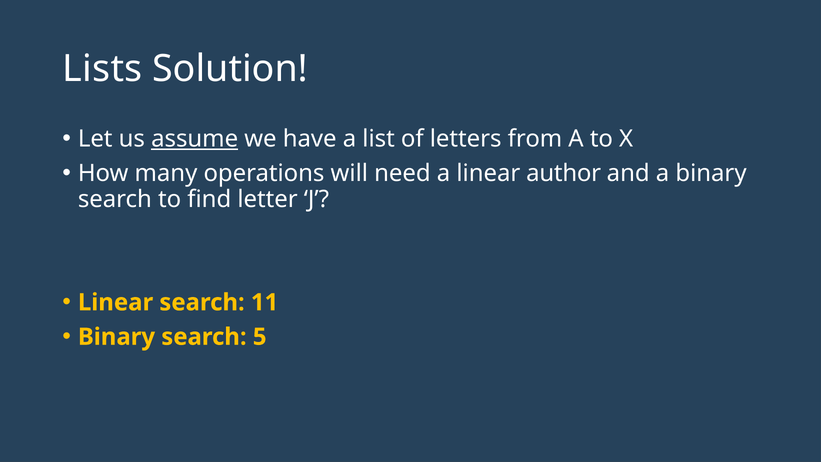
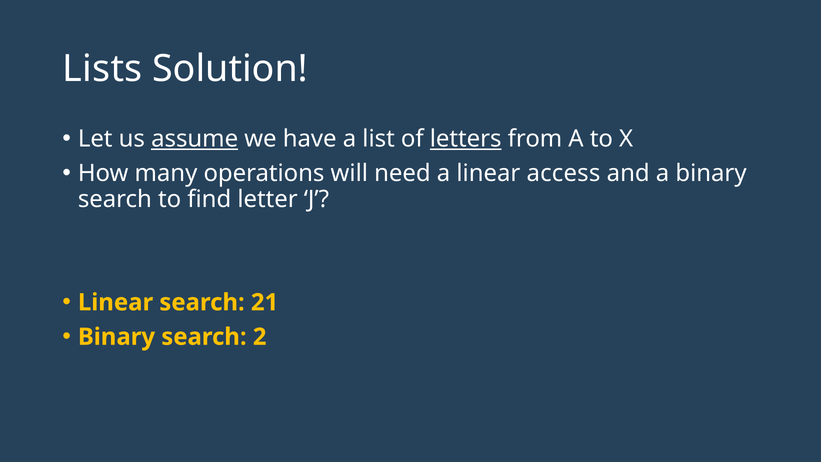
letters underline: none -> present (466, 139)
author: author -> access (563, 173)
11: 11 -> 21 (265, 302)
5: 5 -> 2 (260, 337)
